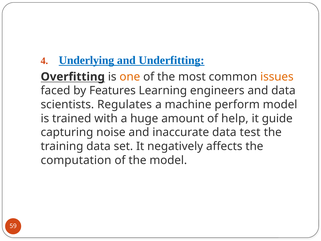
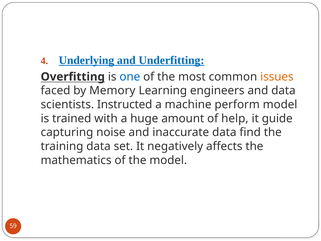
one colour: orange -> blue (130, 77)
Features: Features -> Memory (112, 91)
Regulates: Regulates -> Instructed (125, 104)
test: test -> find (250, 132)
computation: computation -> mathematics (76, 160)
